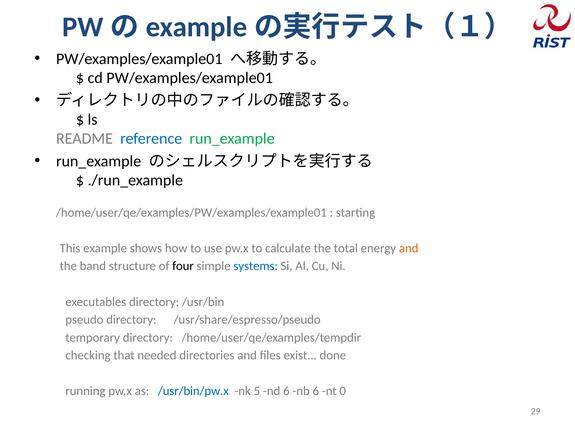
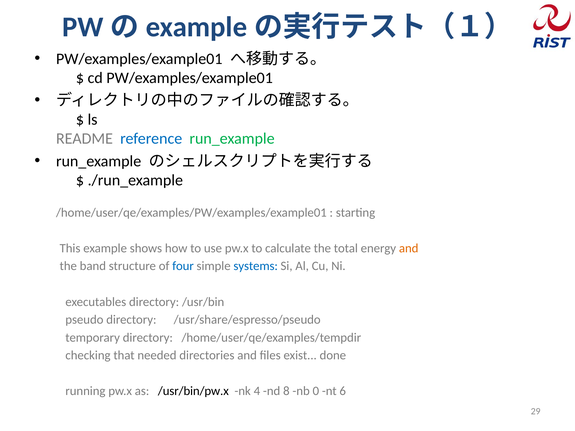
four colour: black -> blue (183, 266)
/usr/bin/pw.x colour: blue -> black (193, 391)
5: 5 -> 4 (257, 391)
nd 6: 6 -> 8 (286, 391)
nb 6: 6 -> 0 (316, 391)
0: 0 -> 6 (343, 391)
